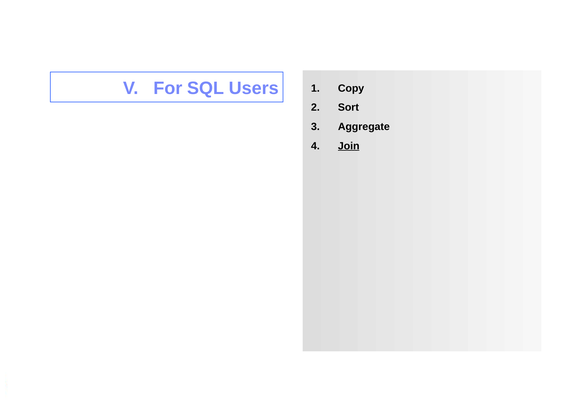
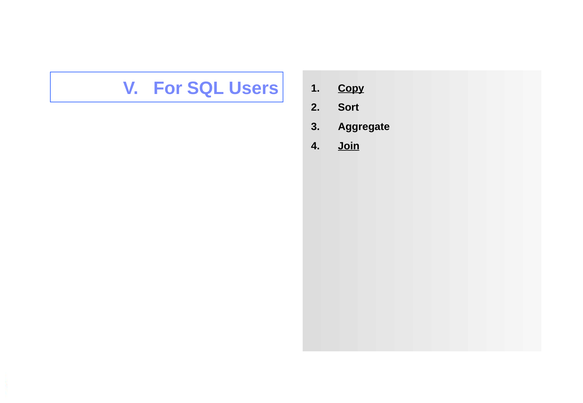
Copy underline: none -> present (351, 88)
